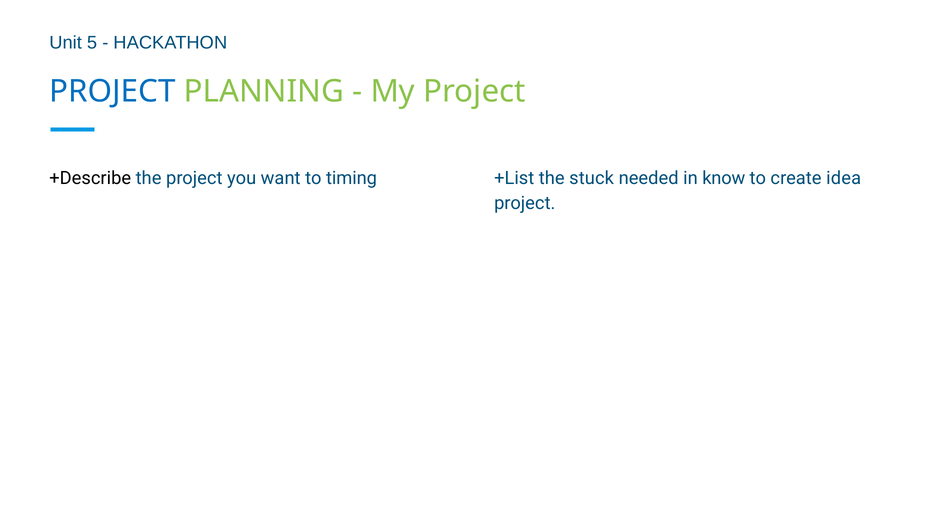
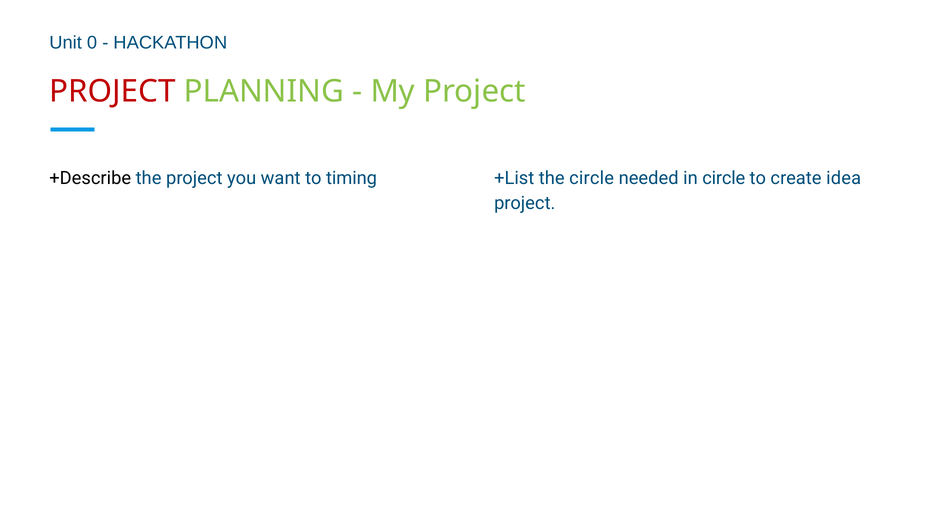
5: 5 -> 0 (92, 43)
PROJECT colour: blue -> red (112, 92)
the stuck: stuck -> circle (592, 178)
in know: know -> circle (724, 178)
